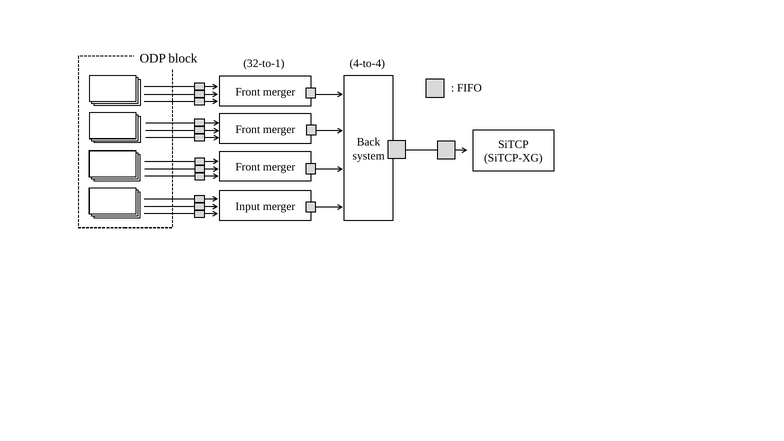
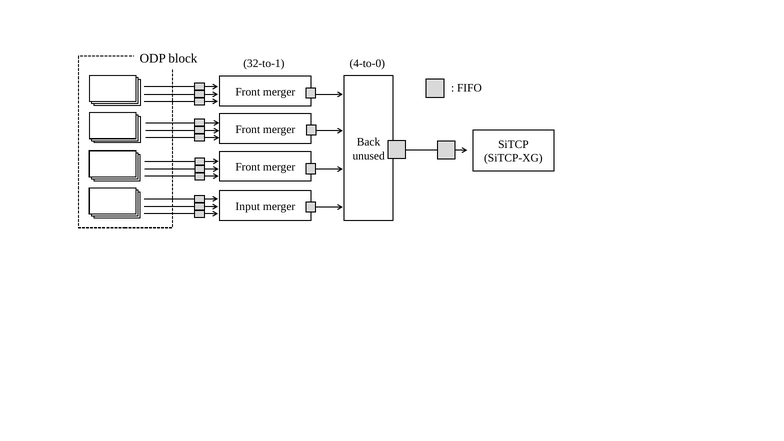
4-to-4: 4-to-4 -> 4-to-0 (367, 64)
system: system -> unused (369, 156)
